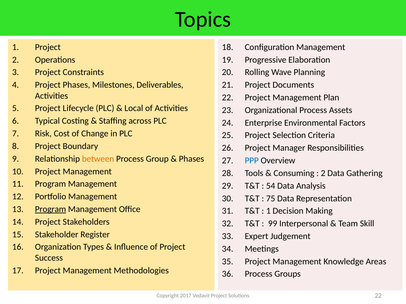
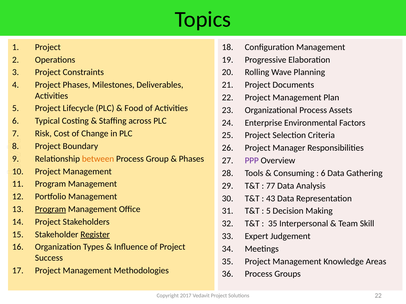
Local: Local -> Food (134, 109)
PPP colour: blue -> purple (252, 161)
2: 2 -> 6 (323, 173)
54: 54 -> 77 (271, 186)
75: 75 -> 43 (271, 199)
1: 1 -> 5 (268, 211)
99: 99 -> 35 (273, 224)
Register underline: none -> present (95, 235)
